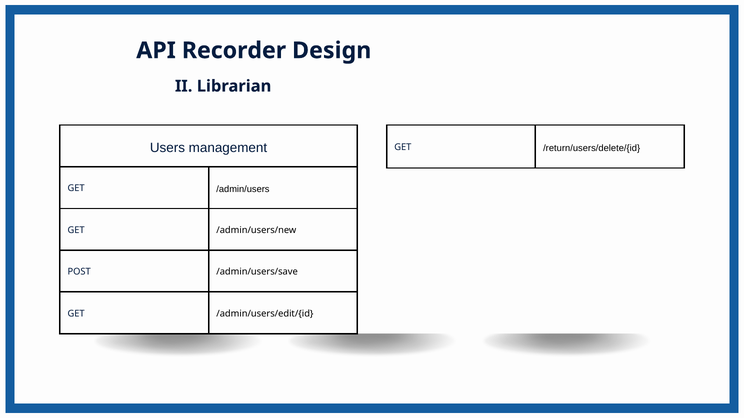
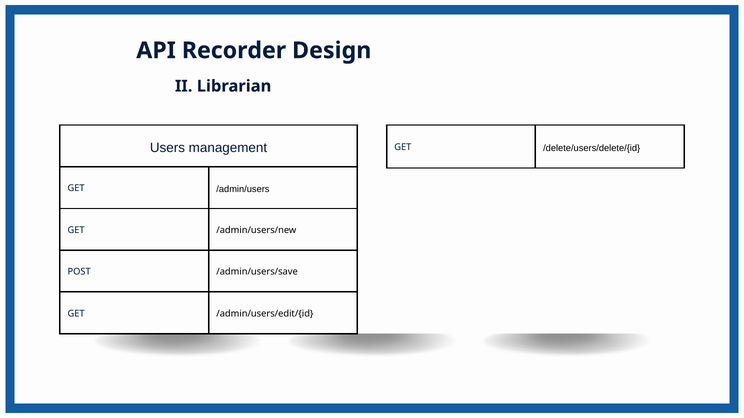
/return/users/delete/{id: /return/users/delete/{id -> /delete/users/delete/{id (592, 148)
